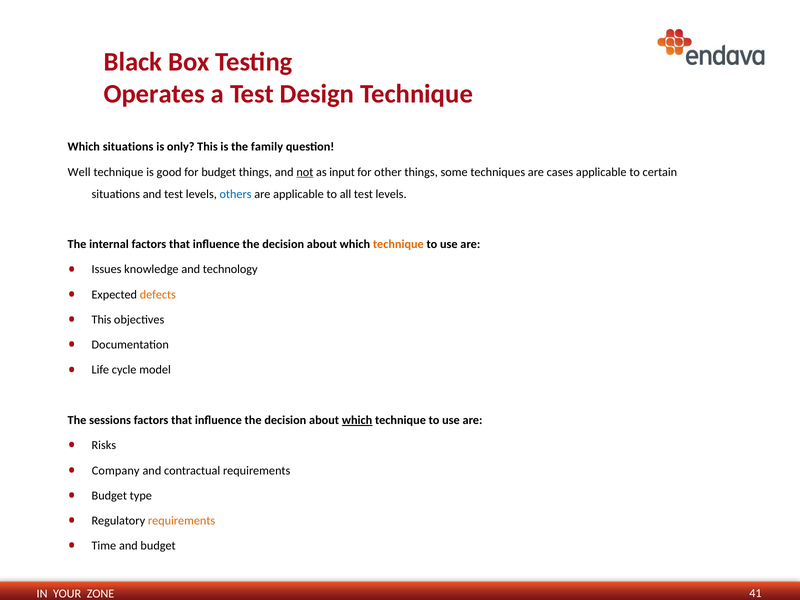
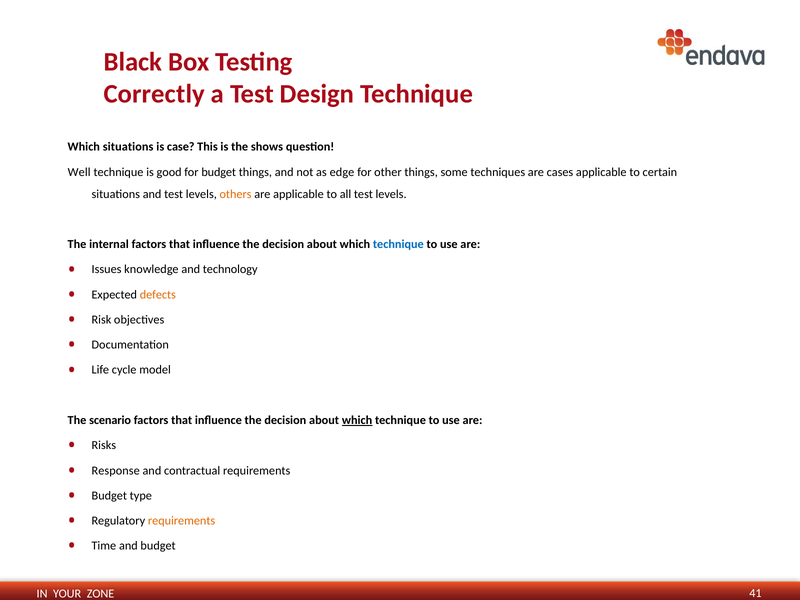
Operates: Operates -> Correctly (154, 94)
only: only -> case (181, 147)
family: family -> shows (267, 147)
not underline: present -> none (305, 172)
input: input -> edge (342, 172)
others colour: blue -> orange (236, 194)
technique colour: orange -> blue (398, 244)
This: This -> Risk (101, 320)
sessions: sessions -> scenario (110, 420)
Company: Company -> Response (116, 470)
